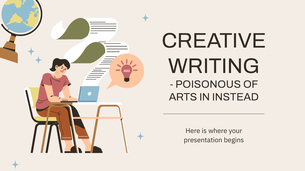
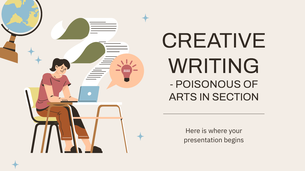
INSTEAD: INSTEAD -> SECTION (235, 97)
